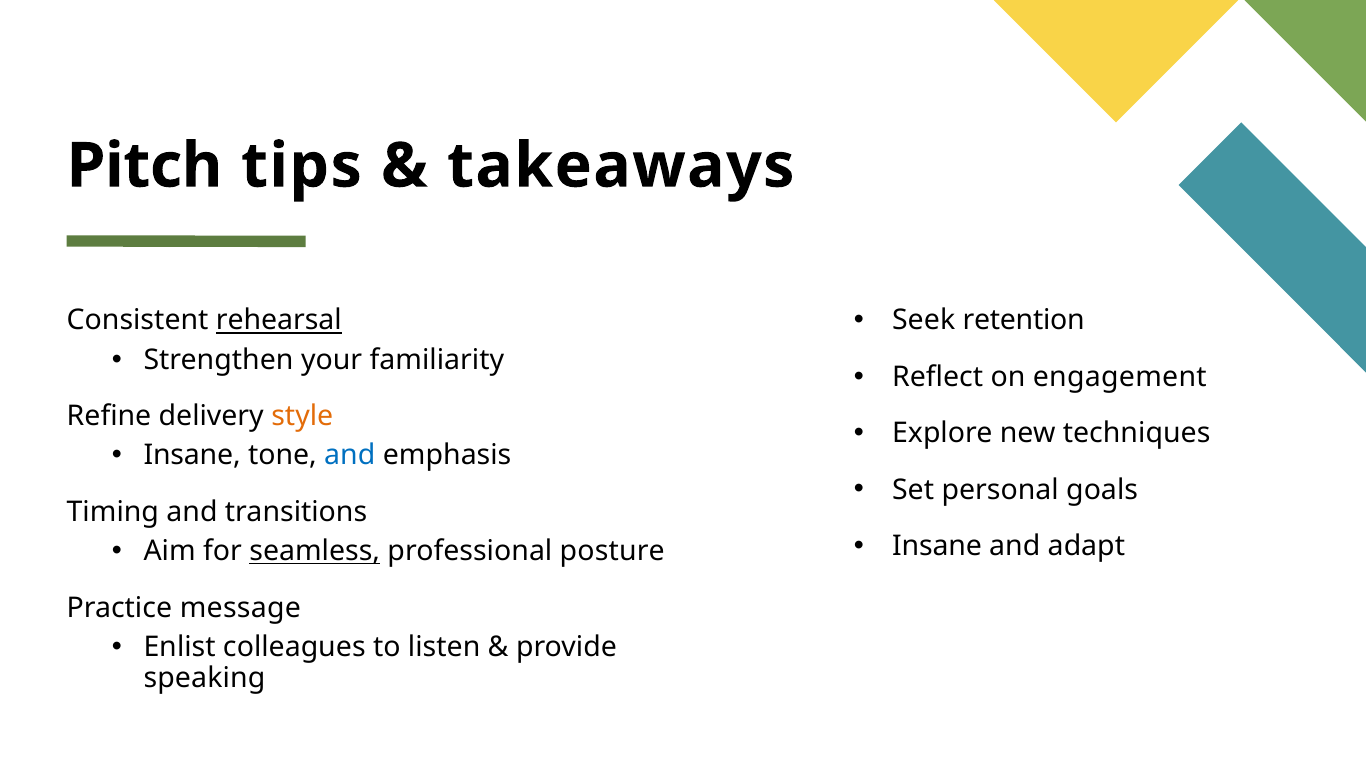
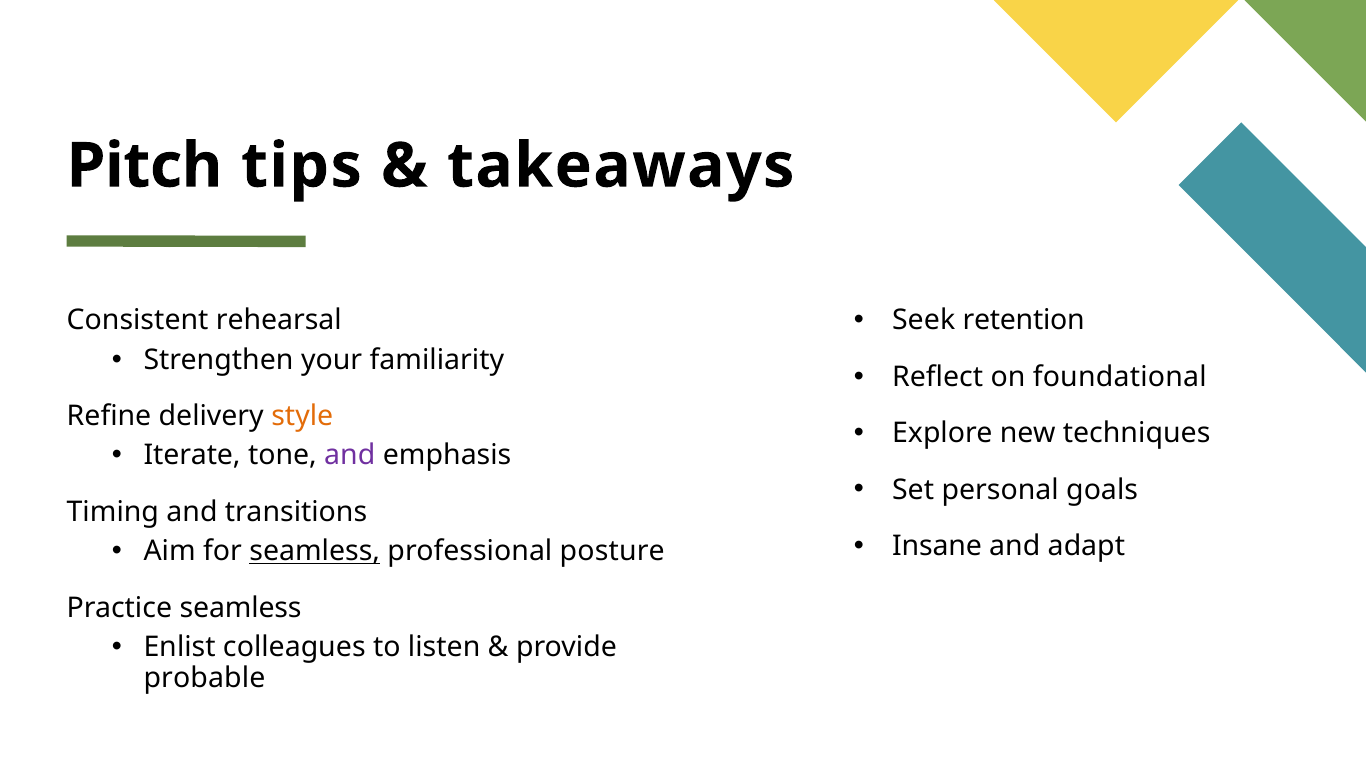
rehearsal underline: present -> none (279, 320)
engagement: engagement -> foundational (1120, 377)
Insane: Insane -> Iterate (192, 455)
and colour: blue -> purple (350, 455)
Practice message: message -> seamless (241, 607)
speaking: speaking -> probable (204, 677)
